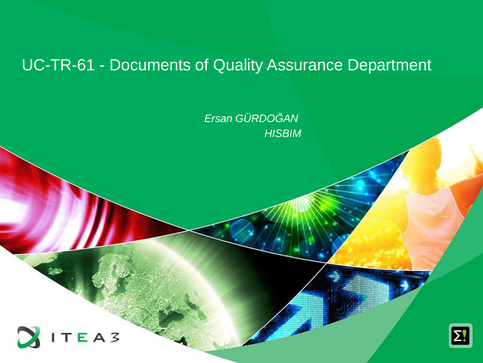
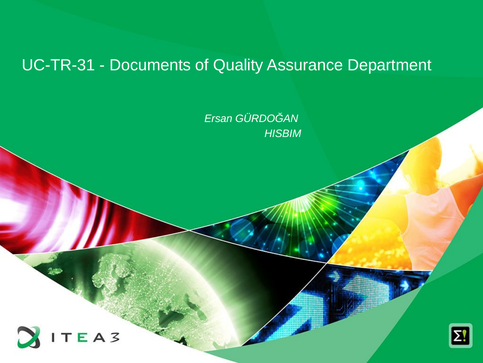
UC-TR-61: UC-TR-61 -> UC-TR-31 (59, 65)
